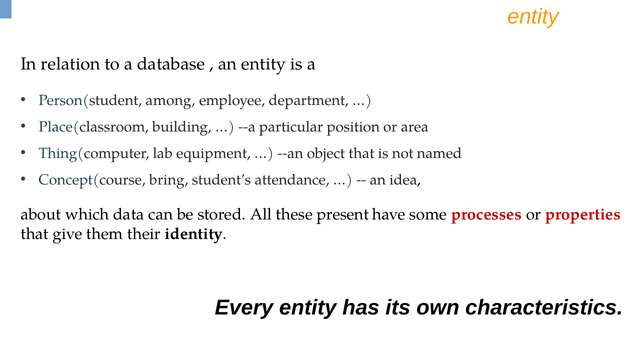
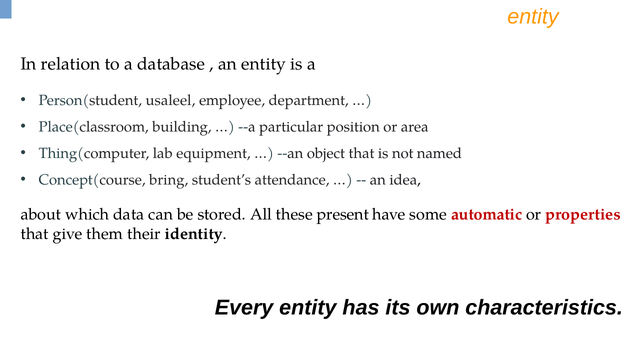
among: among -> usaleel (170, 100)
processes: processes -> automatic (487, 215)
